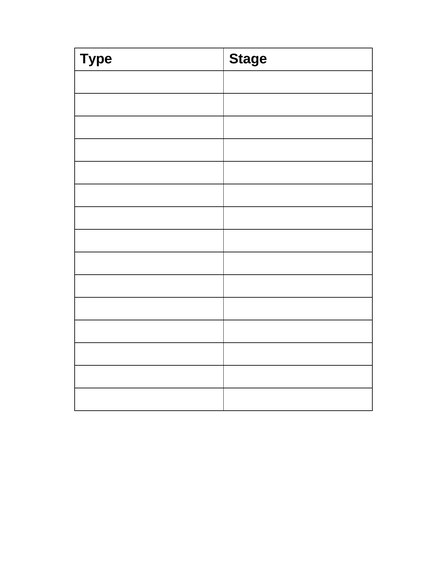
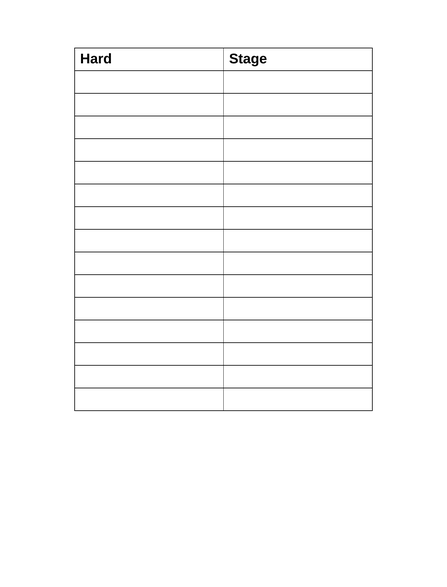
Type: Type -> Hard (96, 59)
